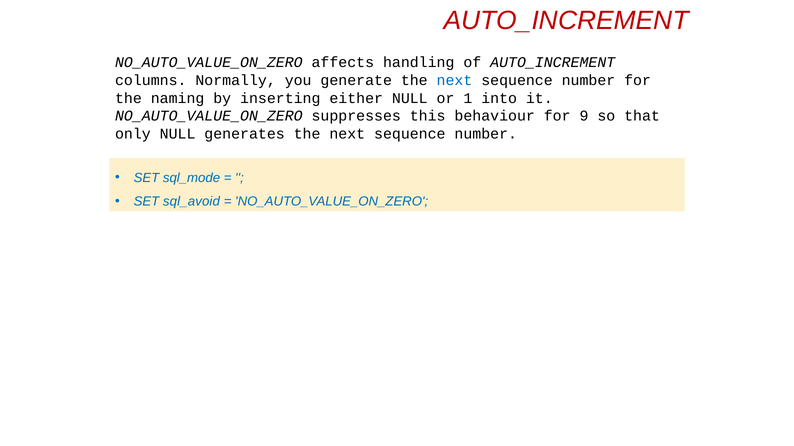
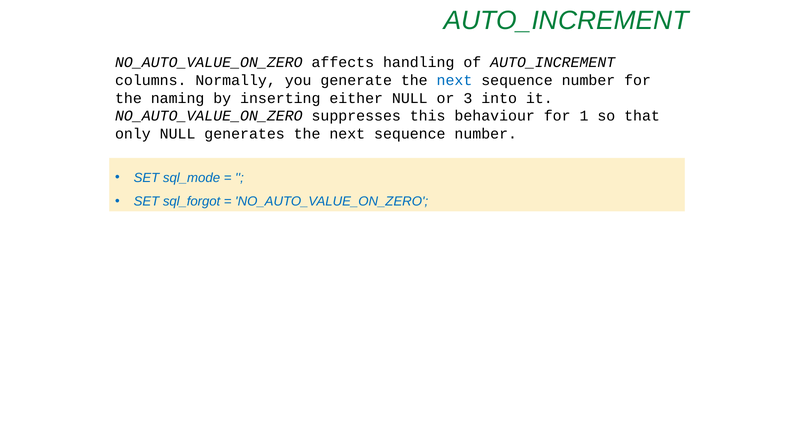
AUTO_INCREMENT colour: red -> green (566, 21)
1: 1 -> 3 (468, 98)
9: 9 -> 1 (584, 116)
sql_avoid: sql_avoid -> sql_forgot (192, 202)
